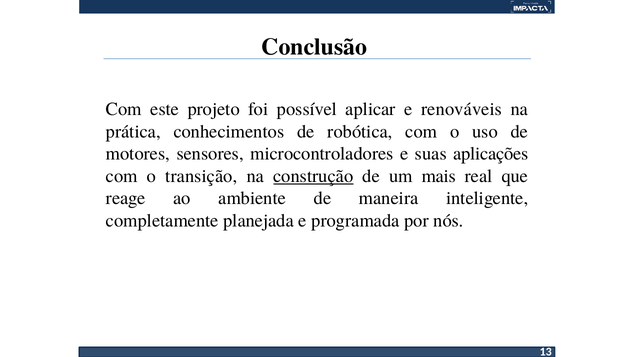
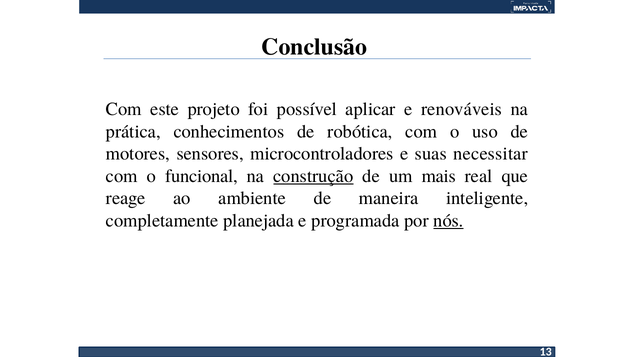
aplicações: aplicações -> necessitar (491, 154)
transição: transição -> funcional (201, 176)
nós underline: none -> present (448, 220)
